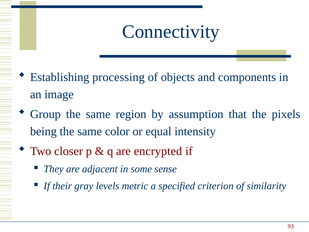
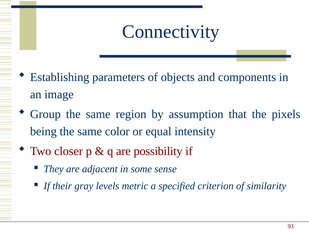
processing: processing -> parameters (119, 77)
encrypted: encrypted -> possibility (158, 151)
